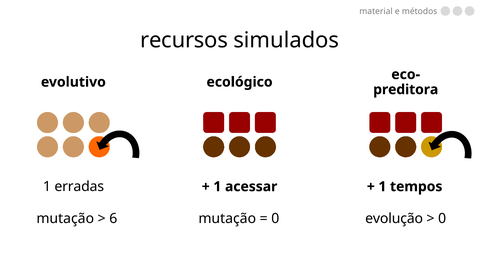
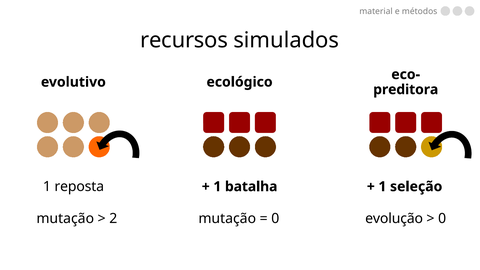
erradas: erradas -> reposta (79, 187)
acessar: acessar -> batalha (251, 187)
tempos: tempos -> seleção (416, 187)
6: 6 -> 2 (113, 218)
